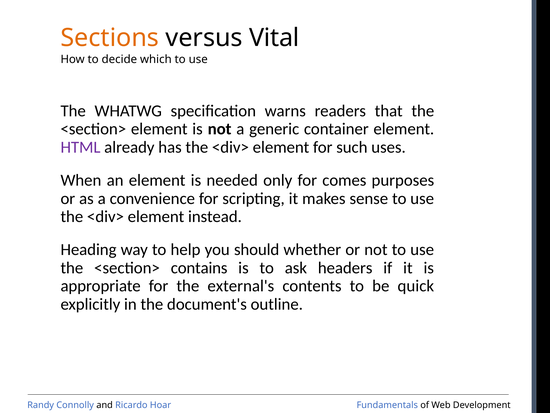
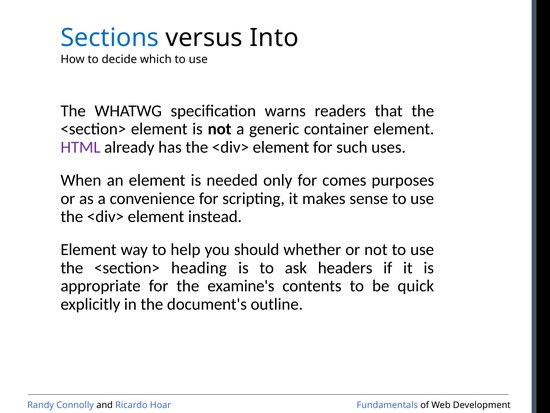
Sections colour: orange -> blue (110, 38)
Vital: Vital -> Into (274, 38)
Heading: Heading -> Element (89, 249)
contains: contains -> heading (199, 268)
external's: external's -> examine's (241, 286)
